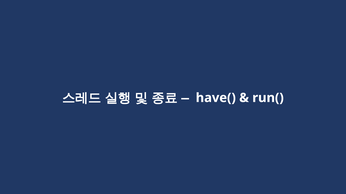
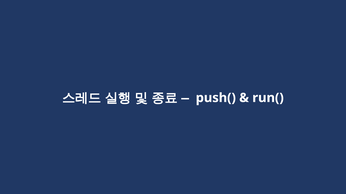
have(: have( -> push( (216, 98)
